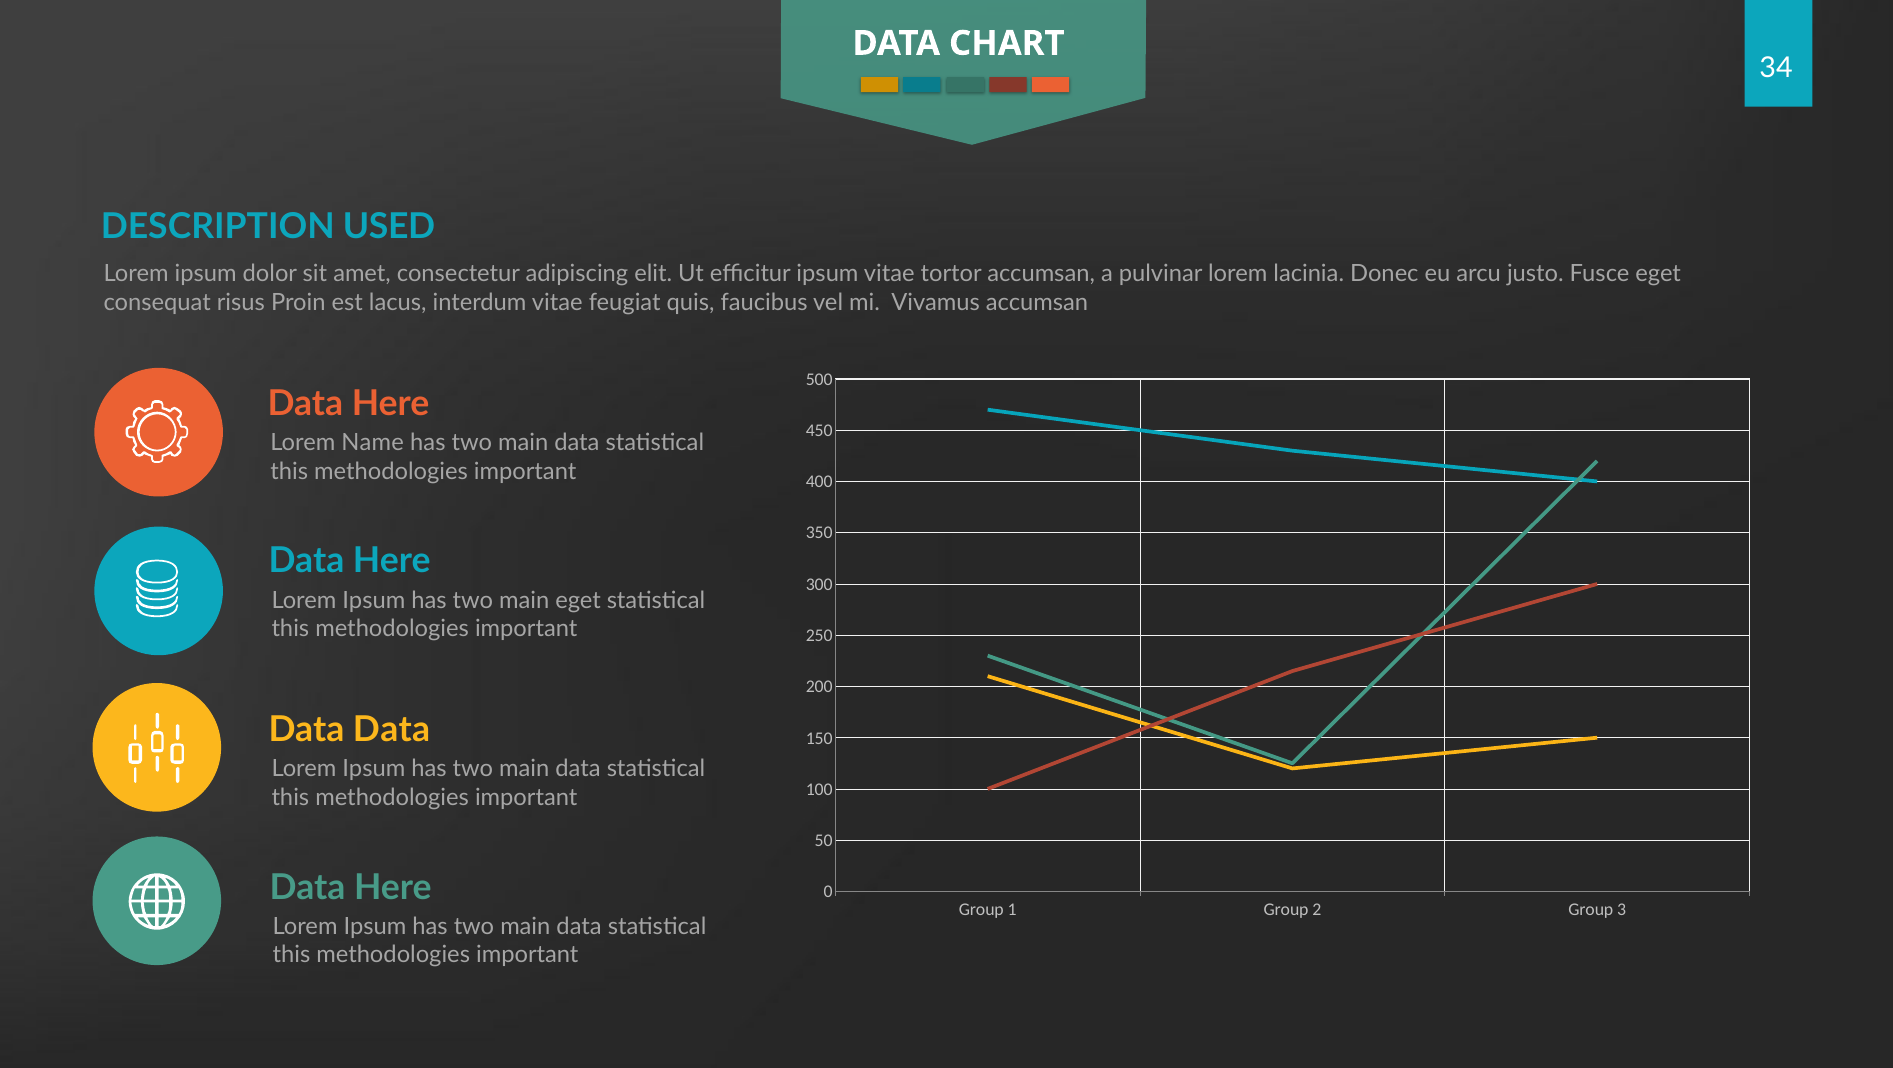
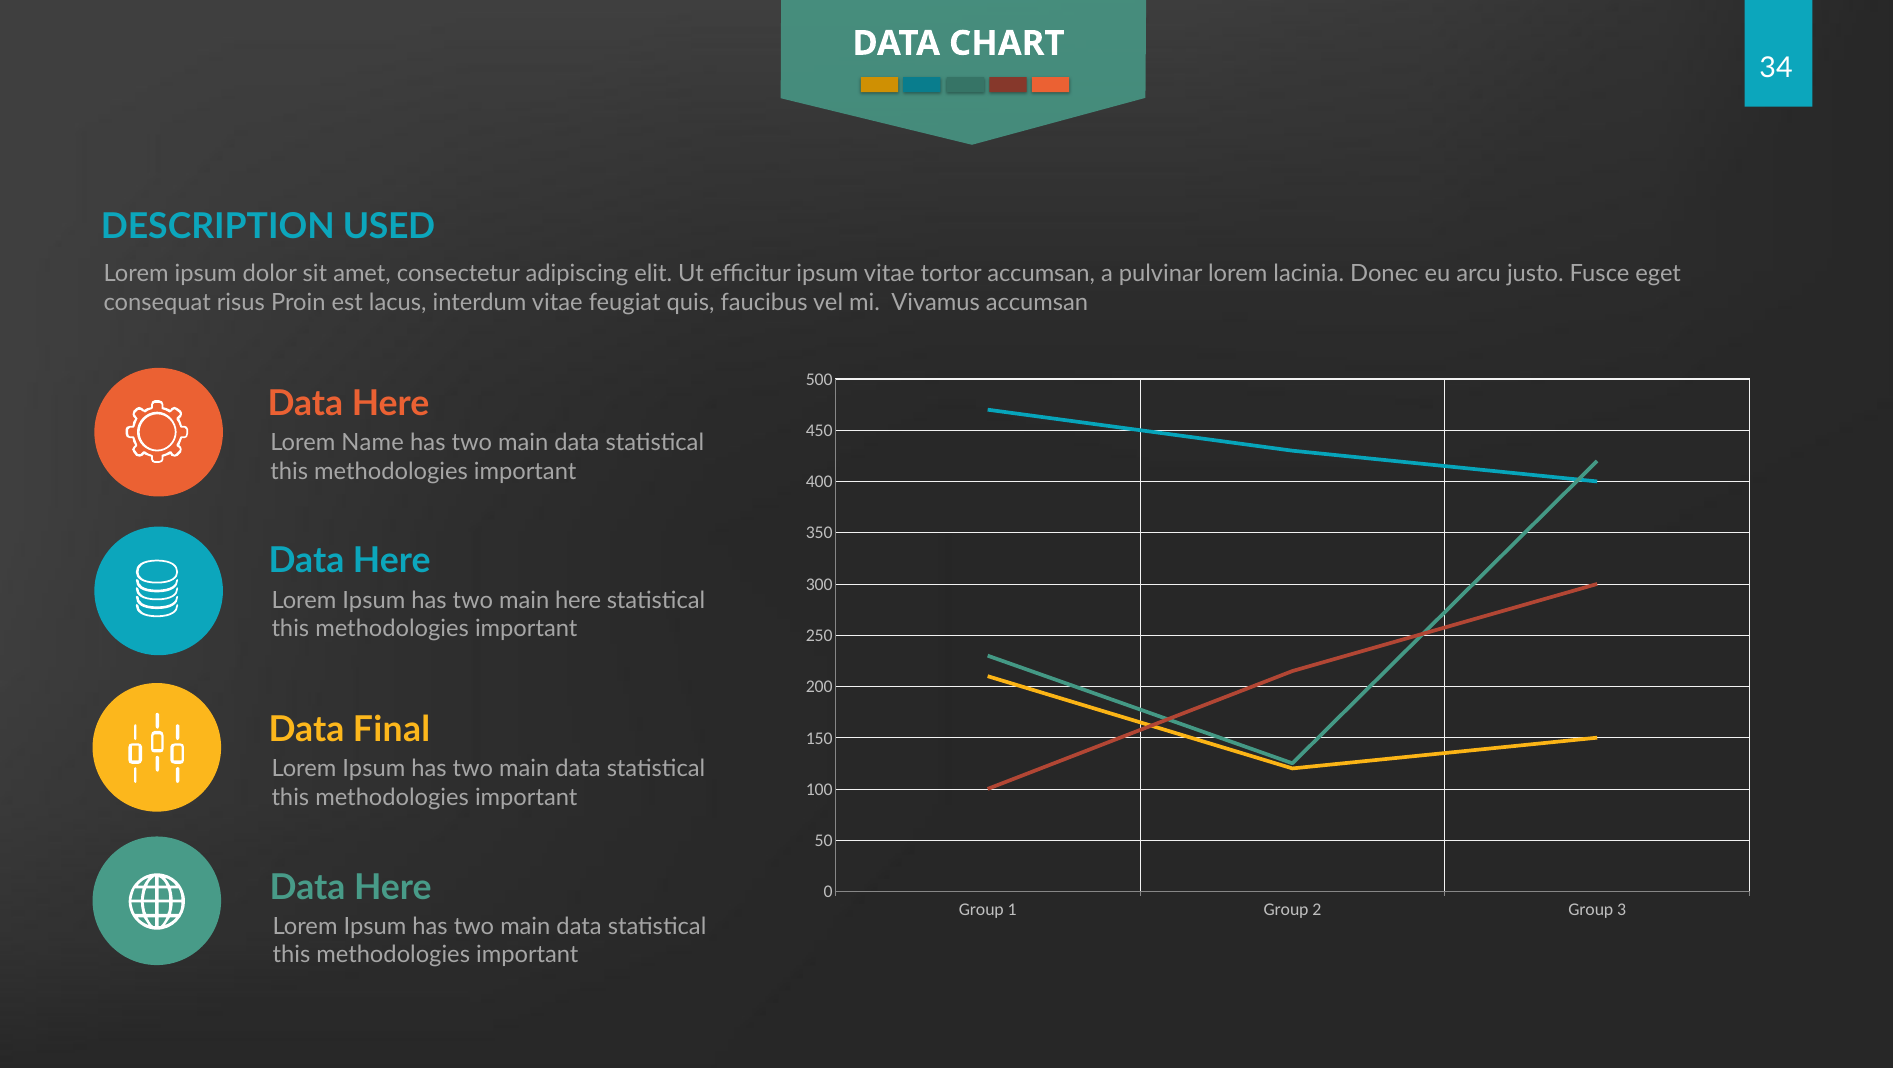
main eget: eget -> here (578, 600)
Data Data: Data -> Final (392, 730)
